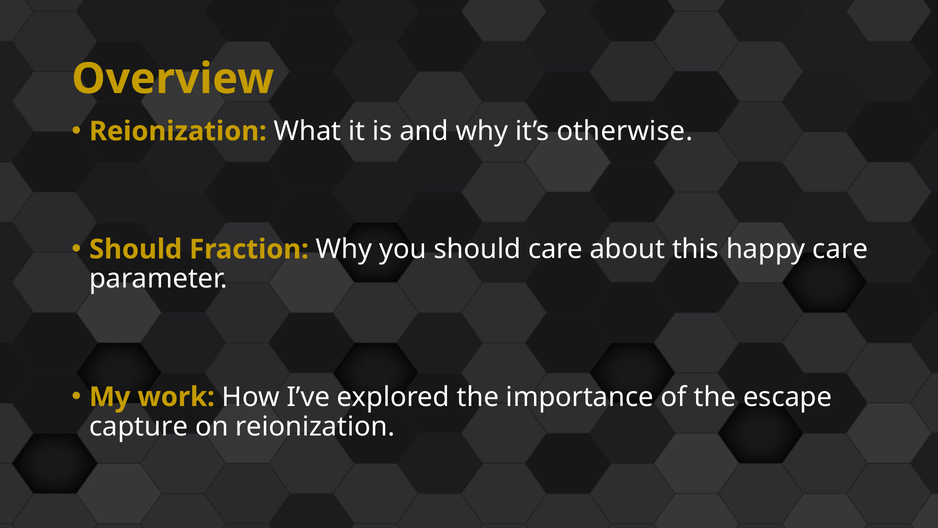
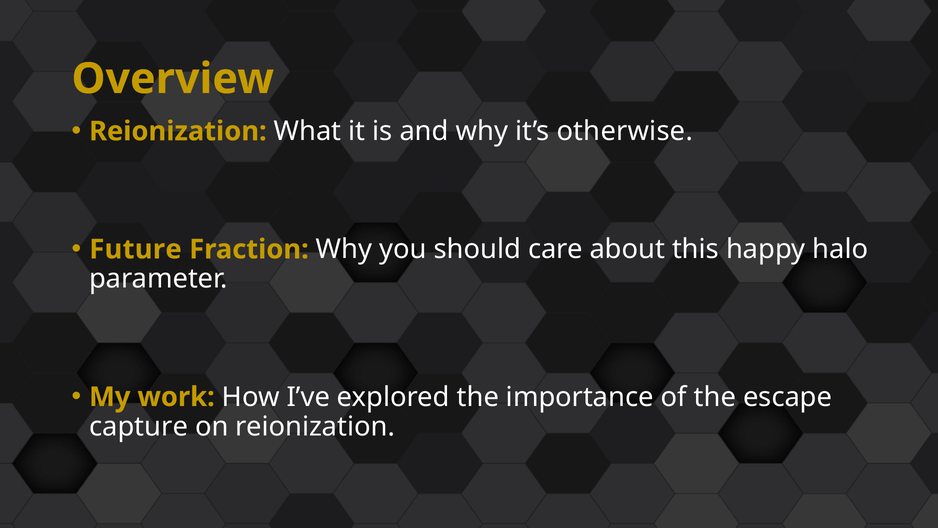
Should: Should -> Future (135, 249)
happy care: care -> halo (840, 249)
